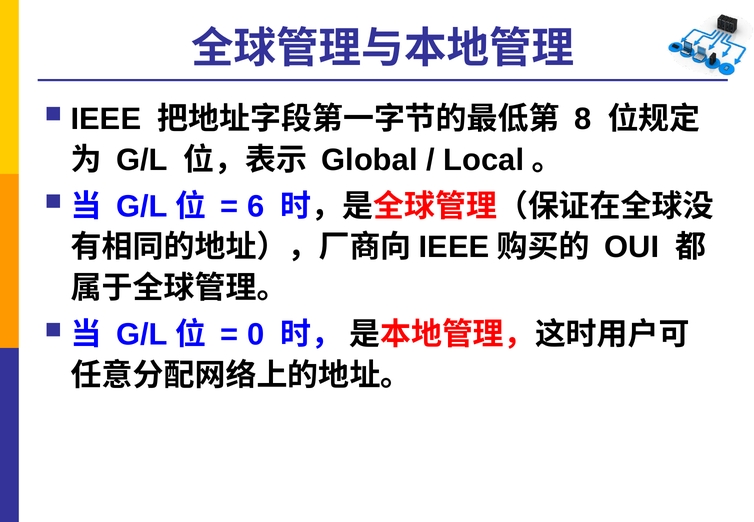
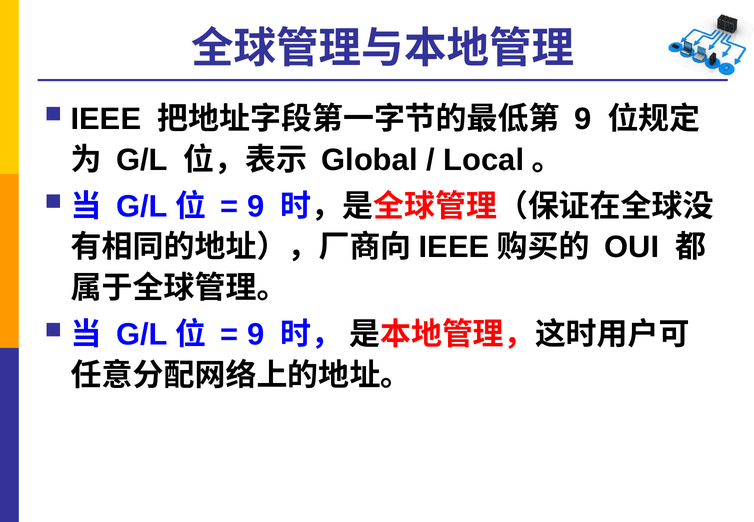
8: 8 -> 9 (583, 119)
6: 6 -> 9 (256, 206)
0: 0 -> 9 (256, 335)
